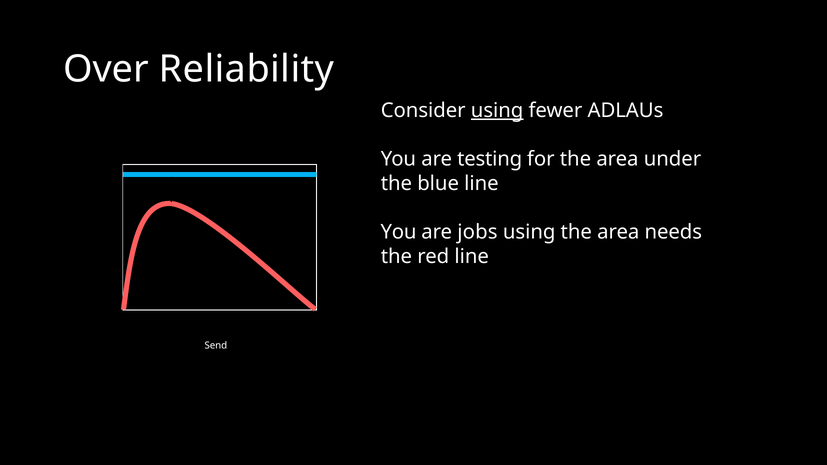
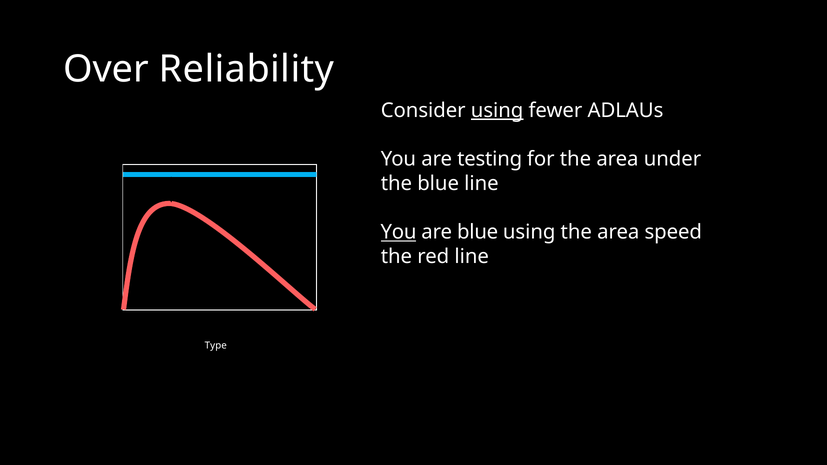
You underline: none -> present (399, 232)
are jobs: jobs -> blue (478, 232)
needs: needs -> speed (673, 232)
Send: Send -> Type (216, 346)
